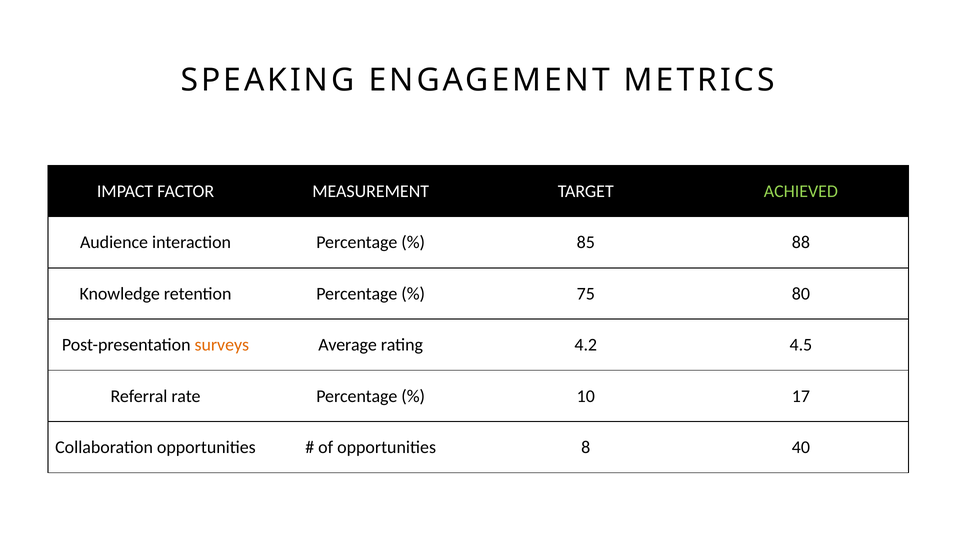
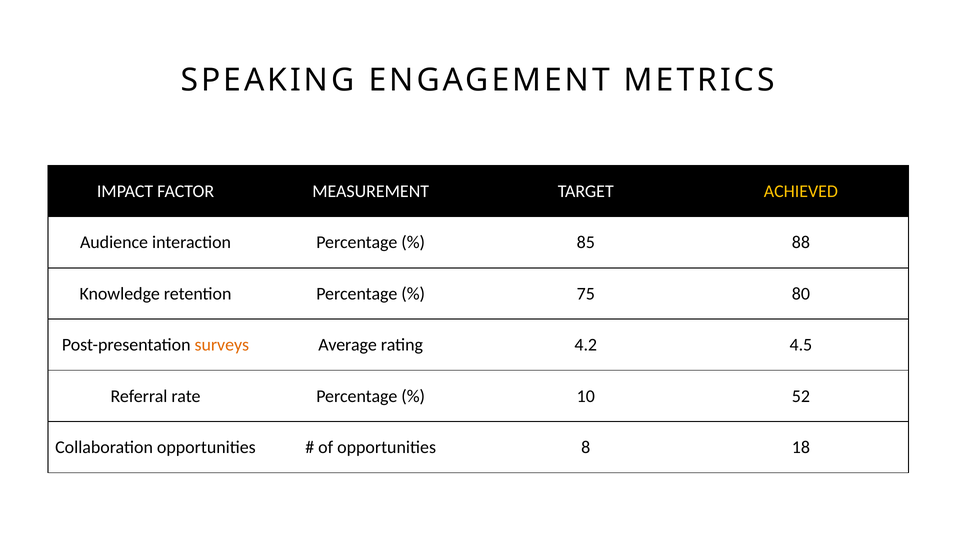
ACHIEVED colour: light green -> yellow (801, 191)
17: 17 -> 52 (801, 396)
40: 40 -> 18 (801, 447)
